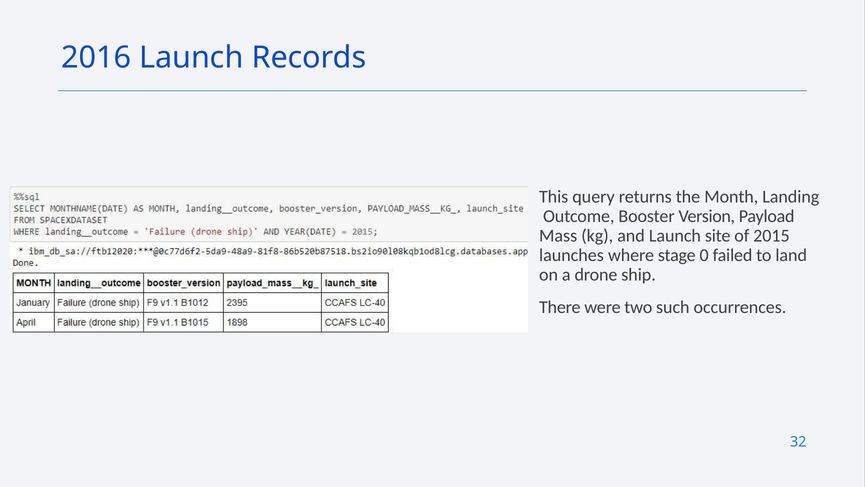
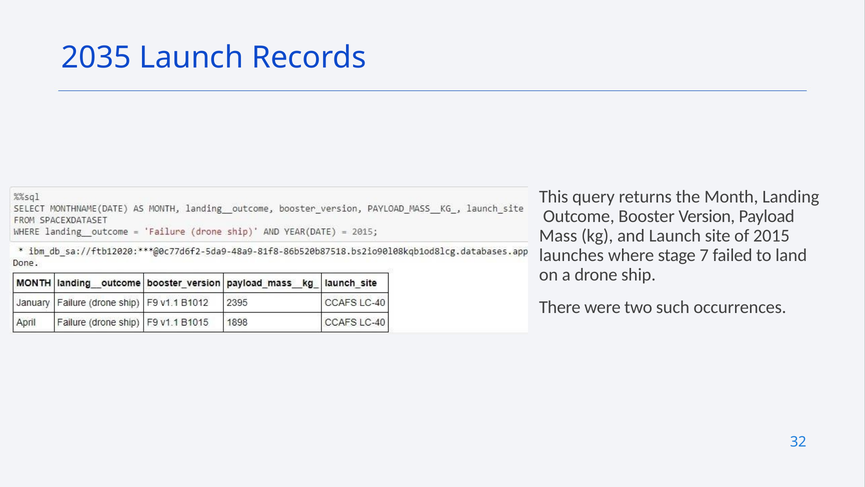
2016: 2016 -> 2035 (96, 58)
0: 0 -> 7 (704, 255)
